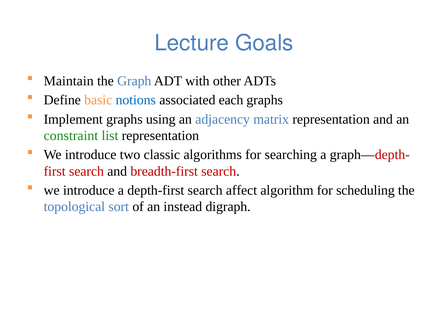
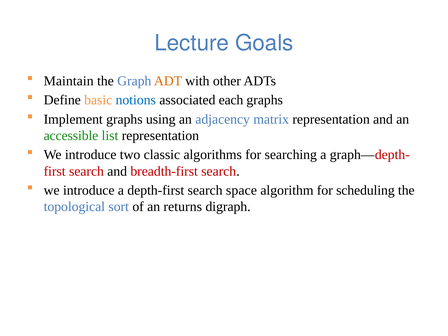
ADT colour: black -> orange (168, 81)
constraint: constraint -> accessible (71, 136)
affect: affect -> space (241, 190)
instead: instead -> returns (183, 207)
